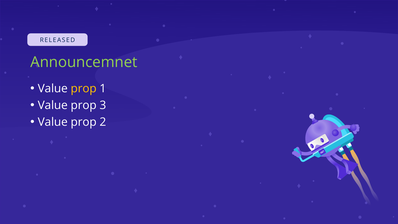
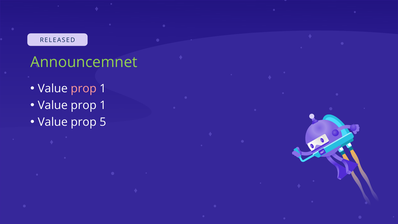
prop colour: yellow -> pink (84, 89)
3: 3 -> 1 (103, 105)
2: 2 -> 5 (103, 122)
